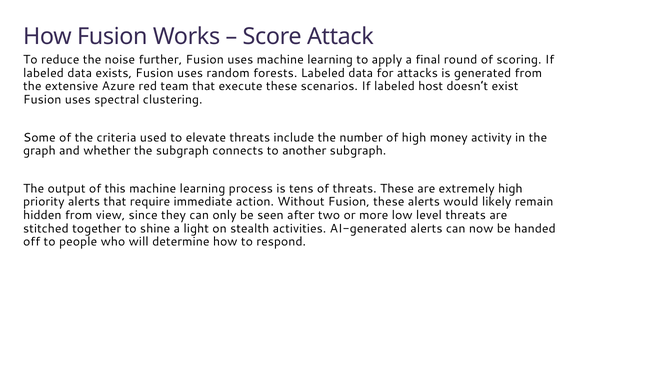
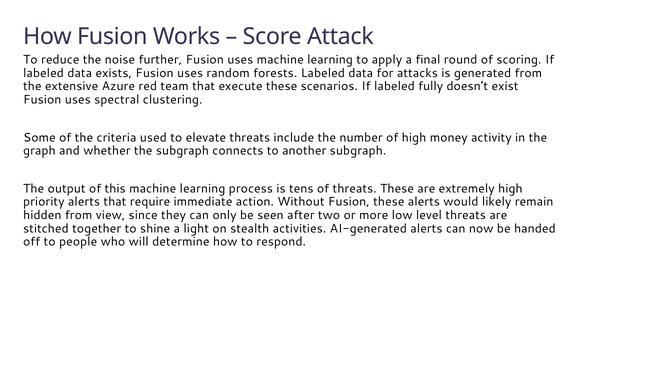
host: host -> fully (431, 86)
